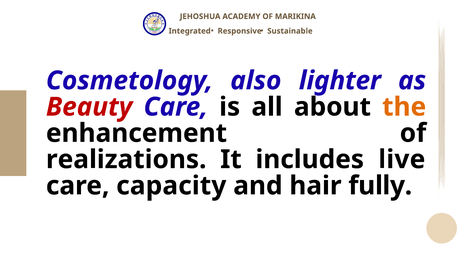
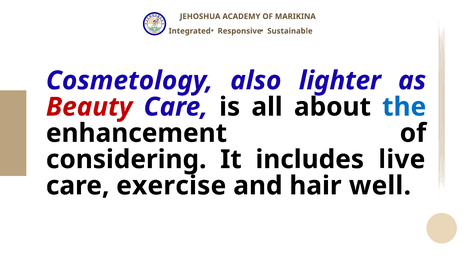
the colour: orange -> blue (404, 107)
realizations: realizations -> considering (126, 159)
capacity: capacity -> exercise (171, 185)
fully: fully -> well (380, 185)
